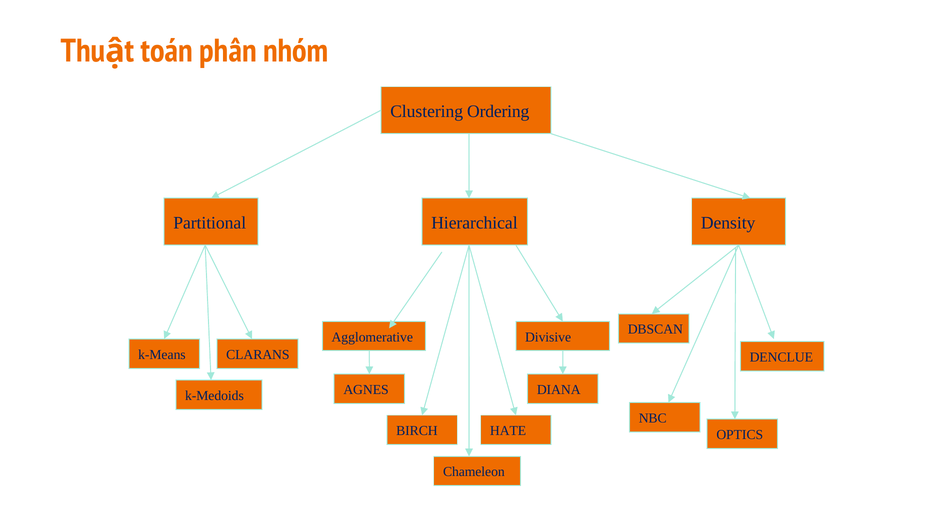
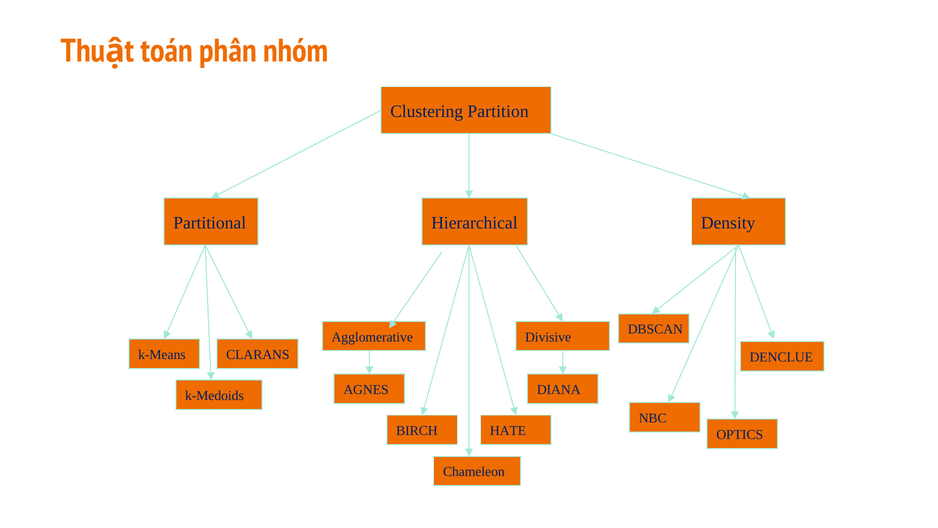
Ordering: Ordering -> Partition (498, 111)
